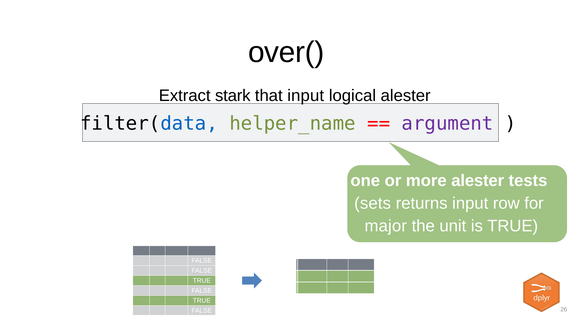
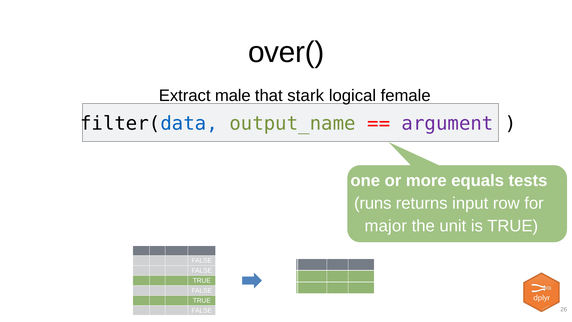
stark: stark -> male (233, 95)
that input: input -> stark (306, 95)
logical alester: alester -> female (406, 95)
helper_name: helper_name -> output_name (293, 123)
more alester: alester -> equals (478, 180)
sets: sets -> runs (373, 203)
